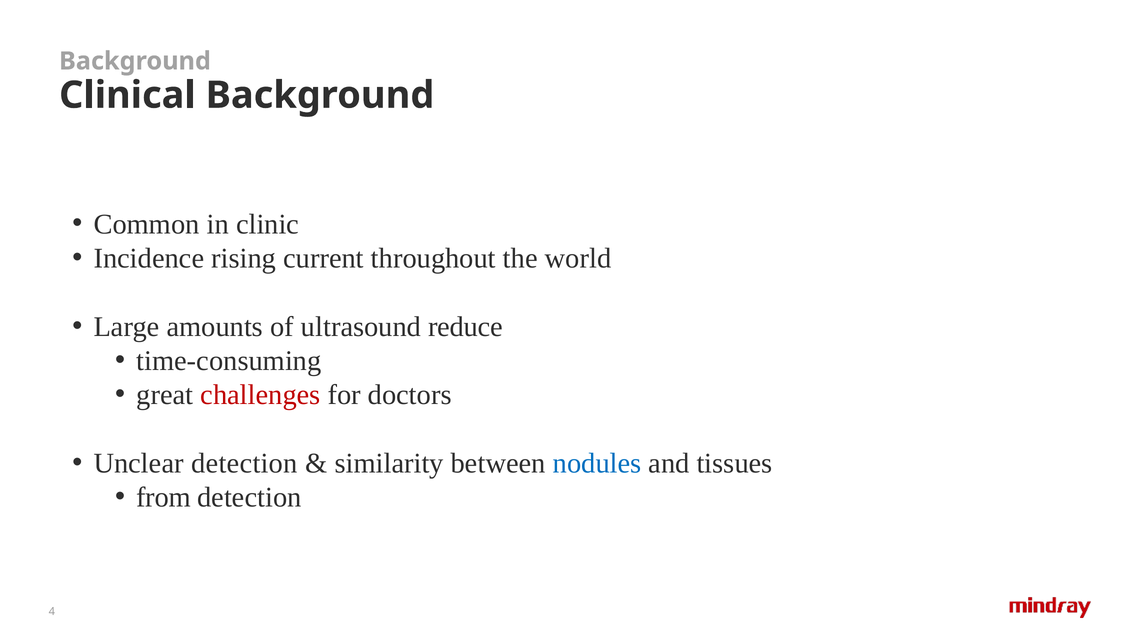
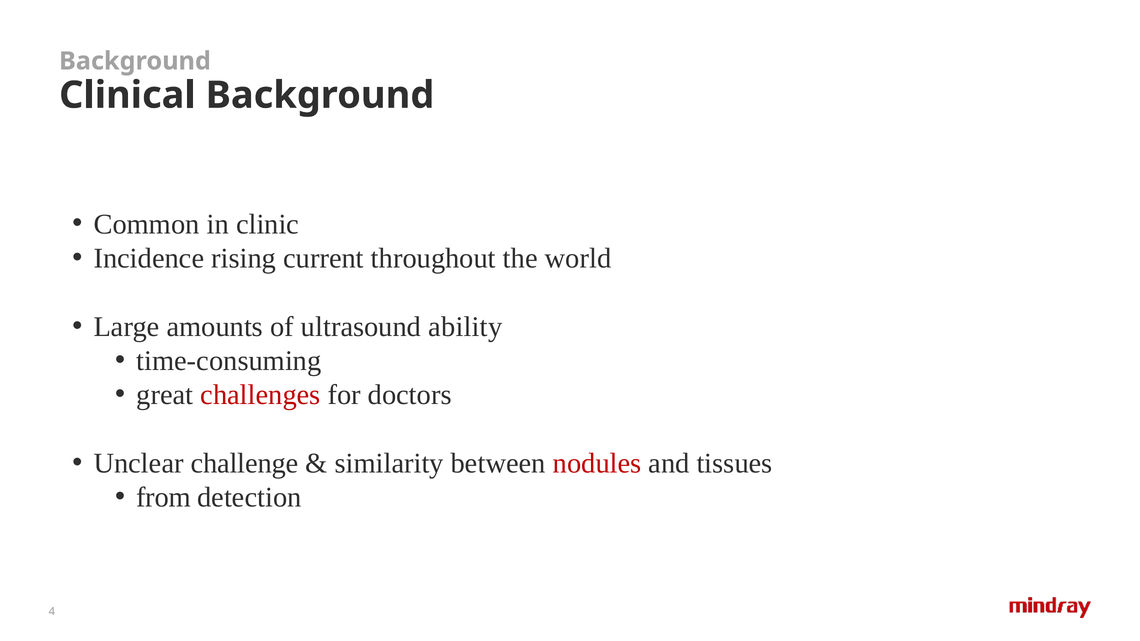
reduce: reduce -> ability (465, 327)
Unclear detection: detection -> challenge (245, 464)
nodules colour: blue -> red (597, 464)
